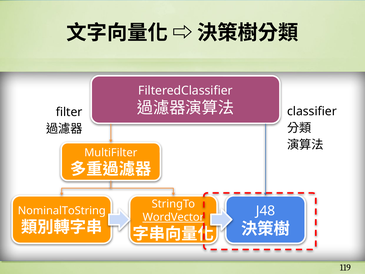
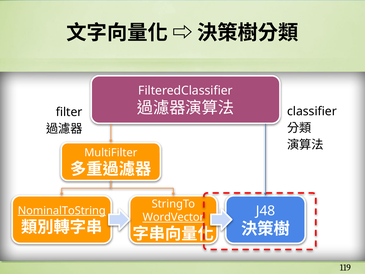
NominalToString underline: none -> present (62, 210)
